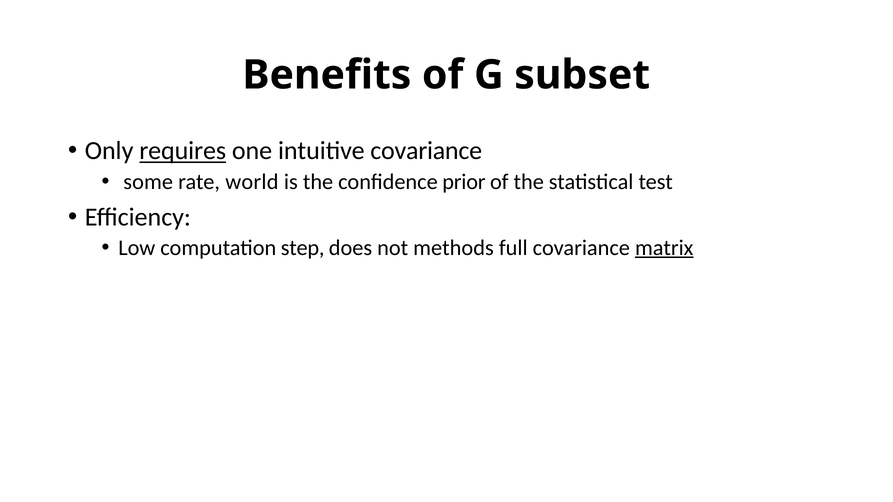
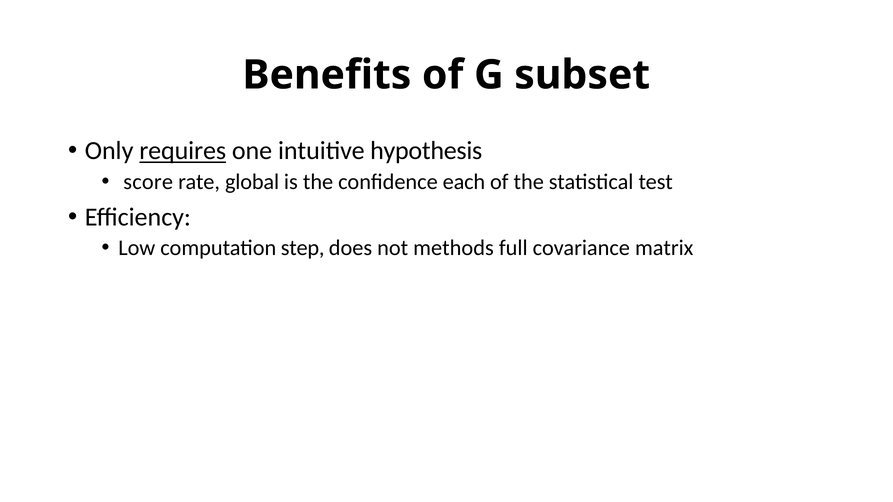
intuitive covariance: covariance -> hypothesis (426, 151)
some: some -> score (148, 182)
world: world -> global (252, 182)
prior: prior -> each (464, 182)
matrix underline: present -> none (664, 248)
